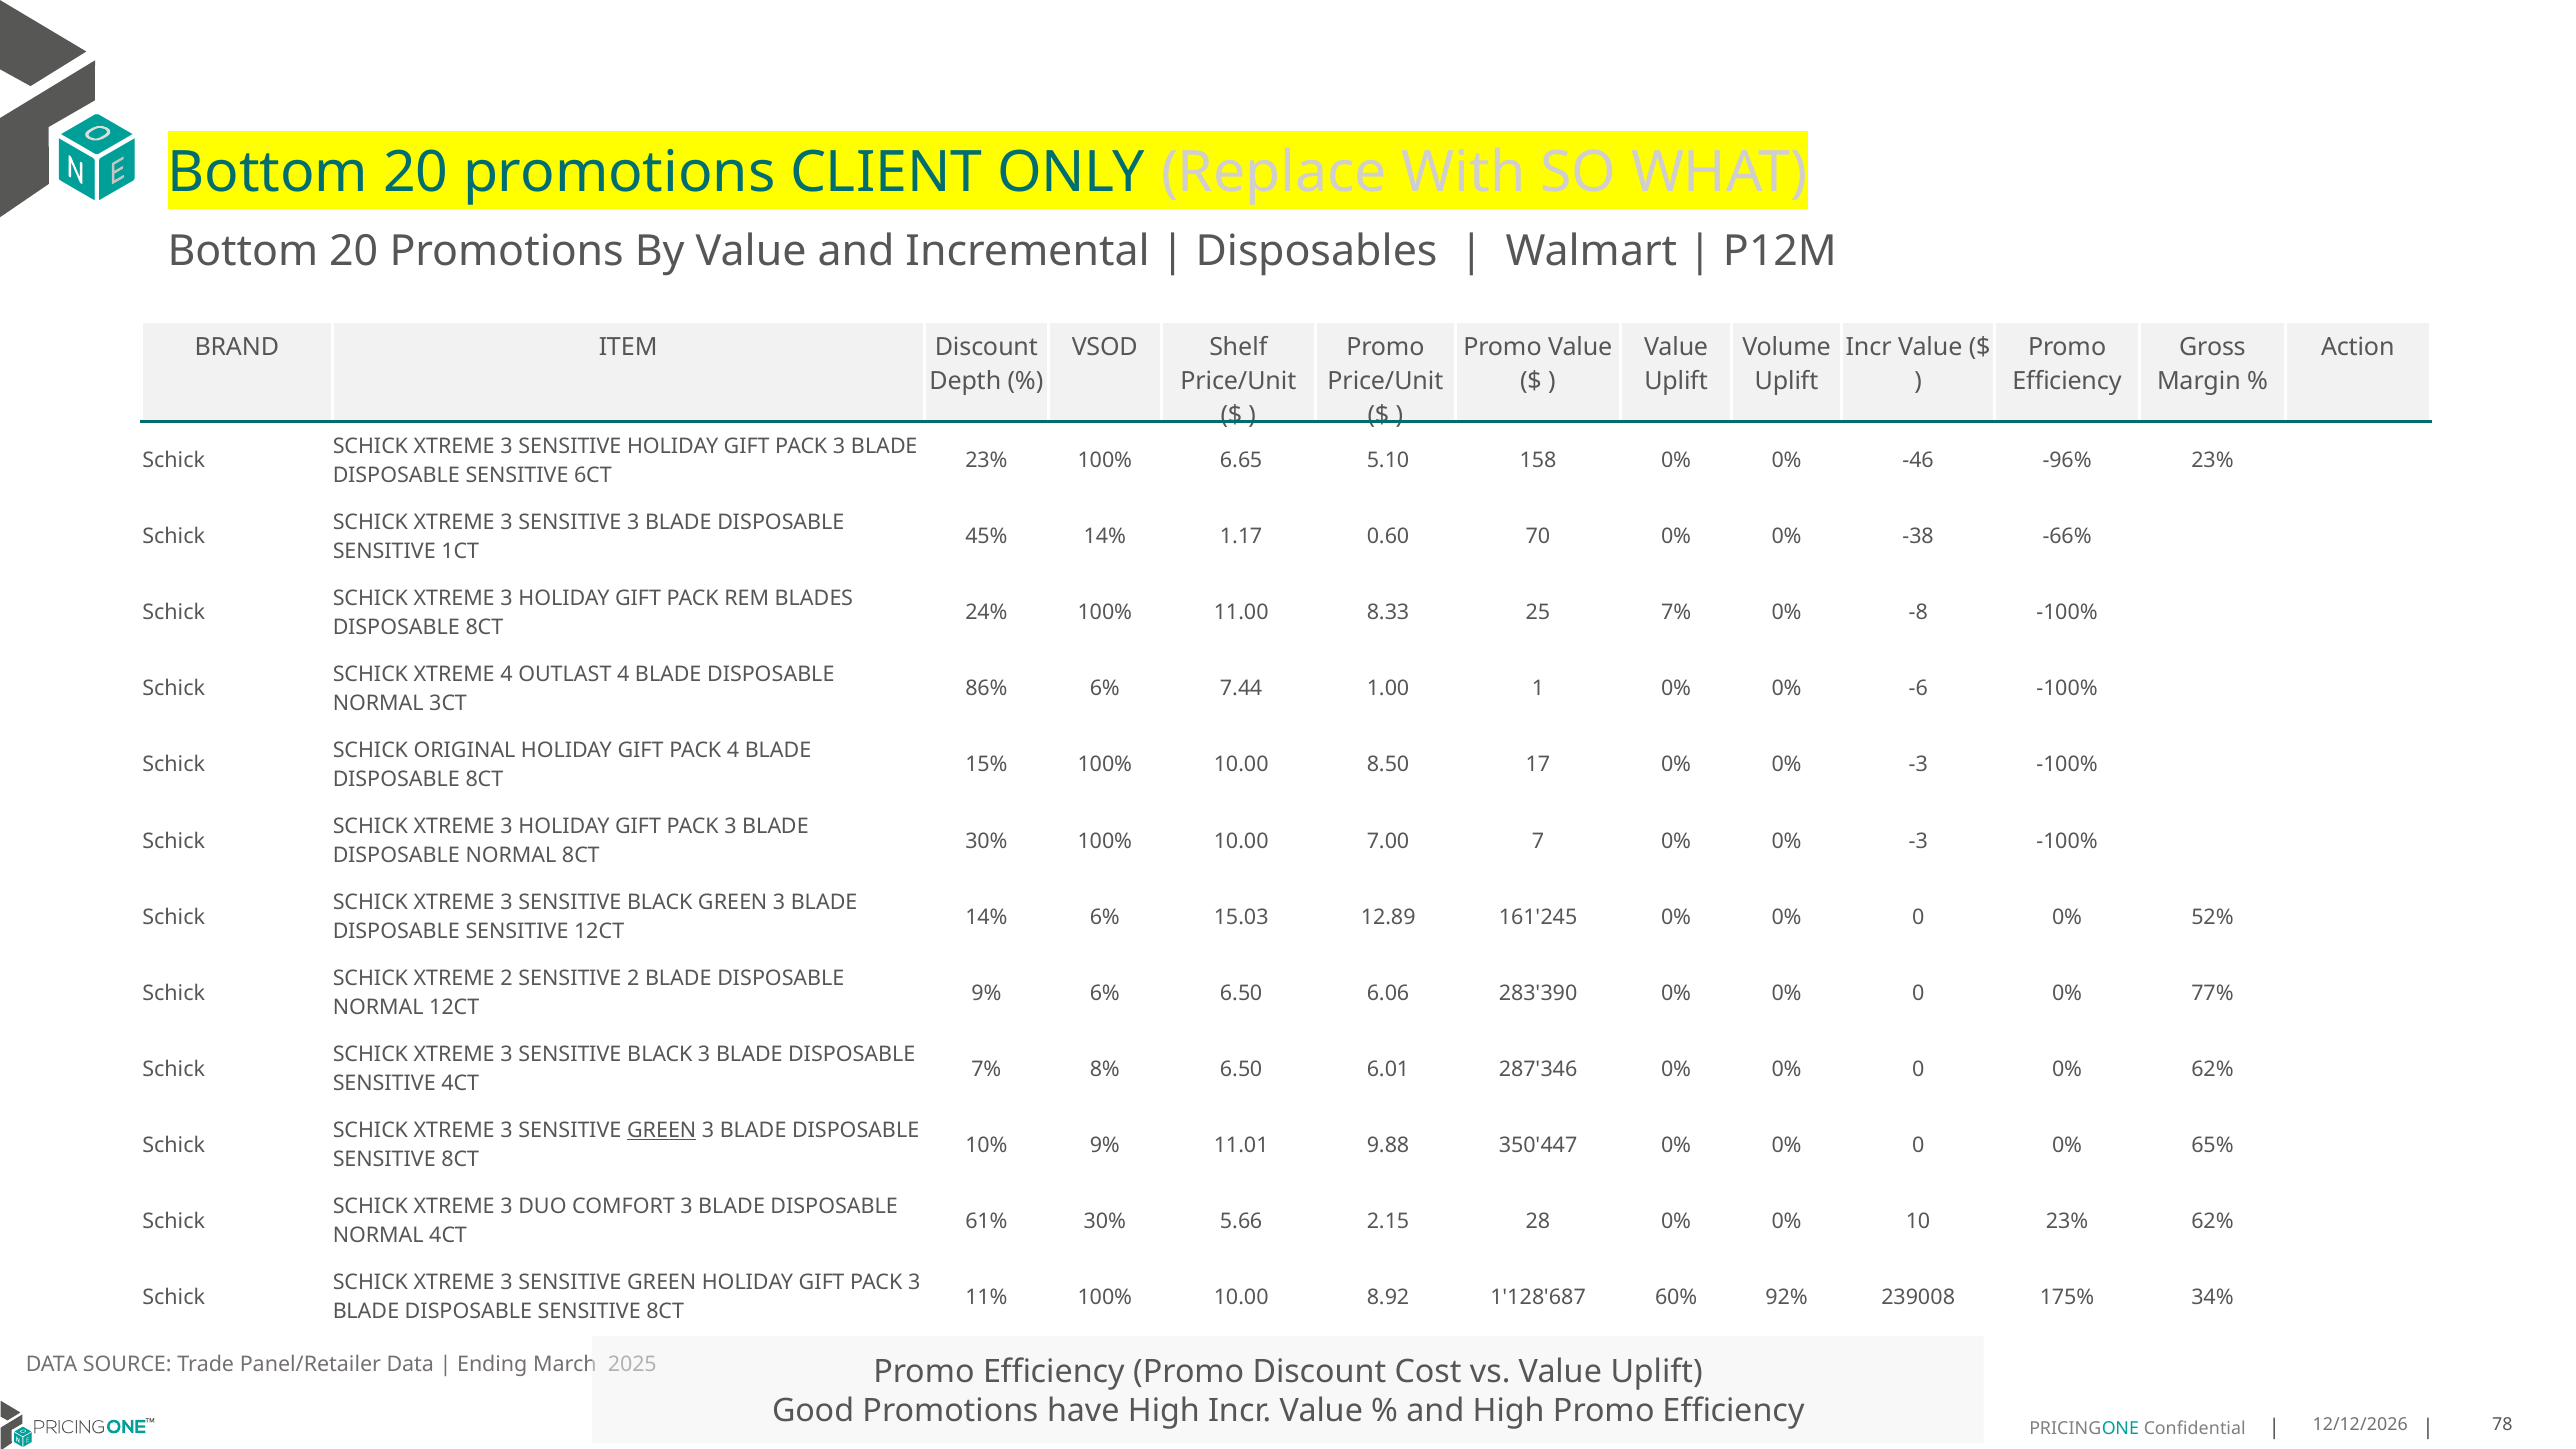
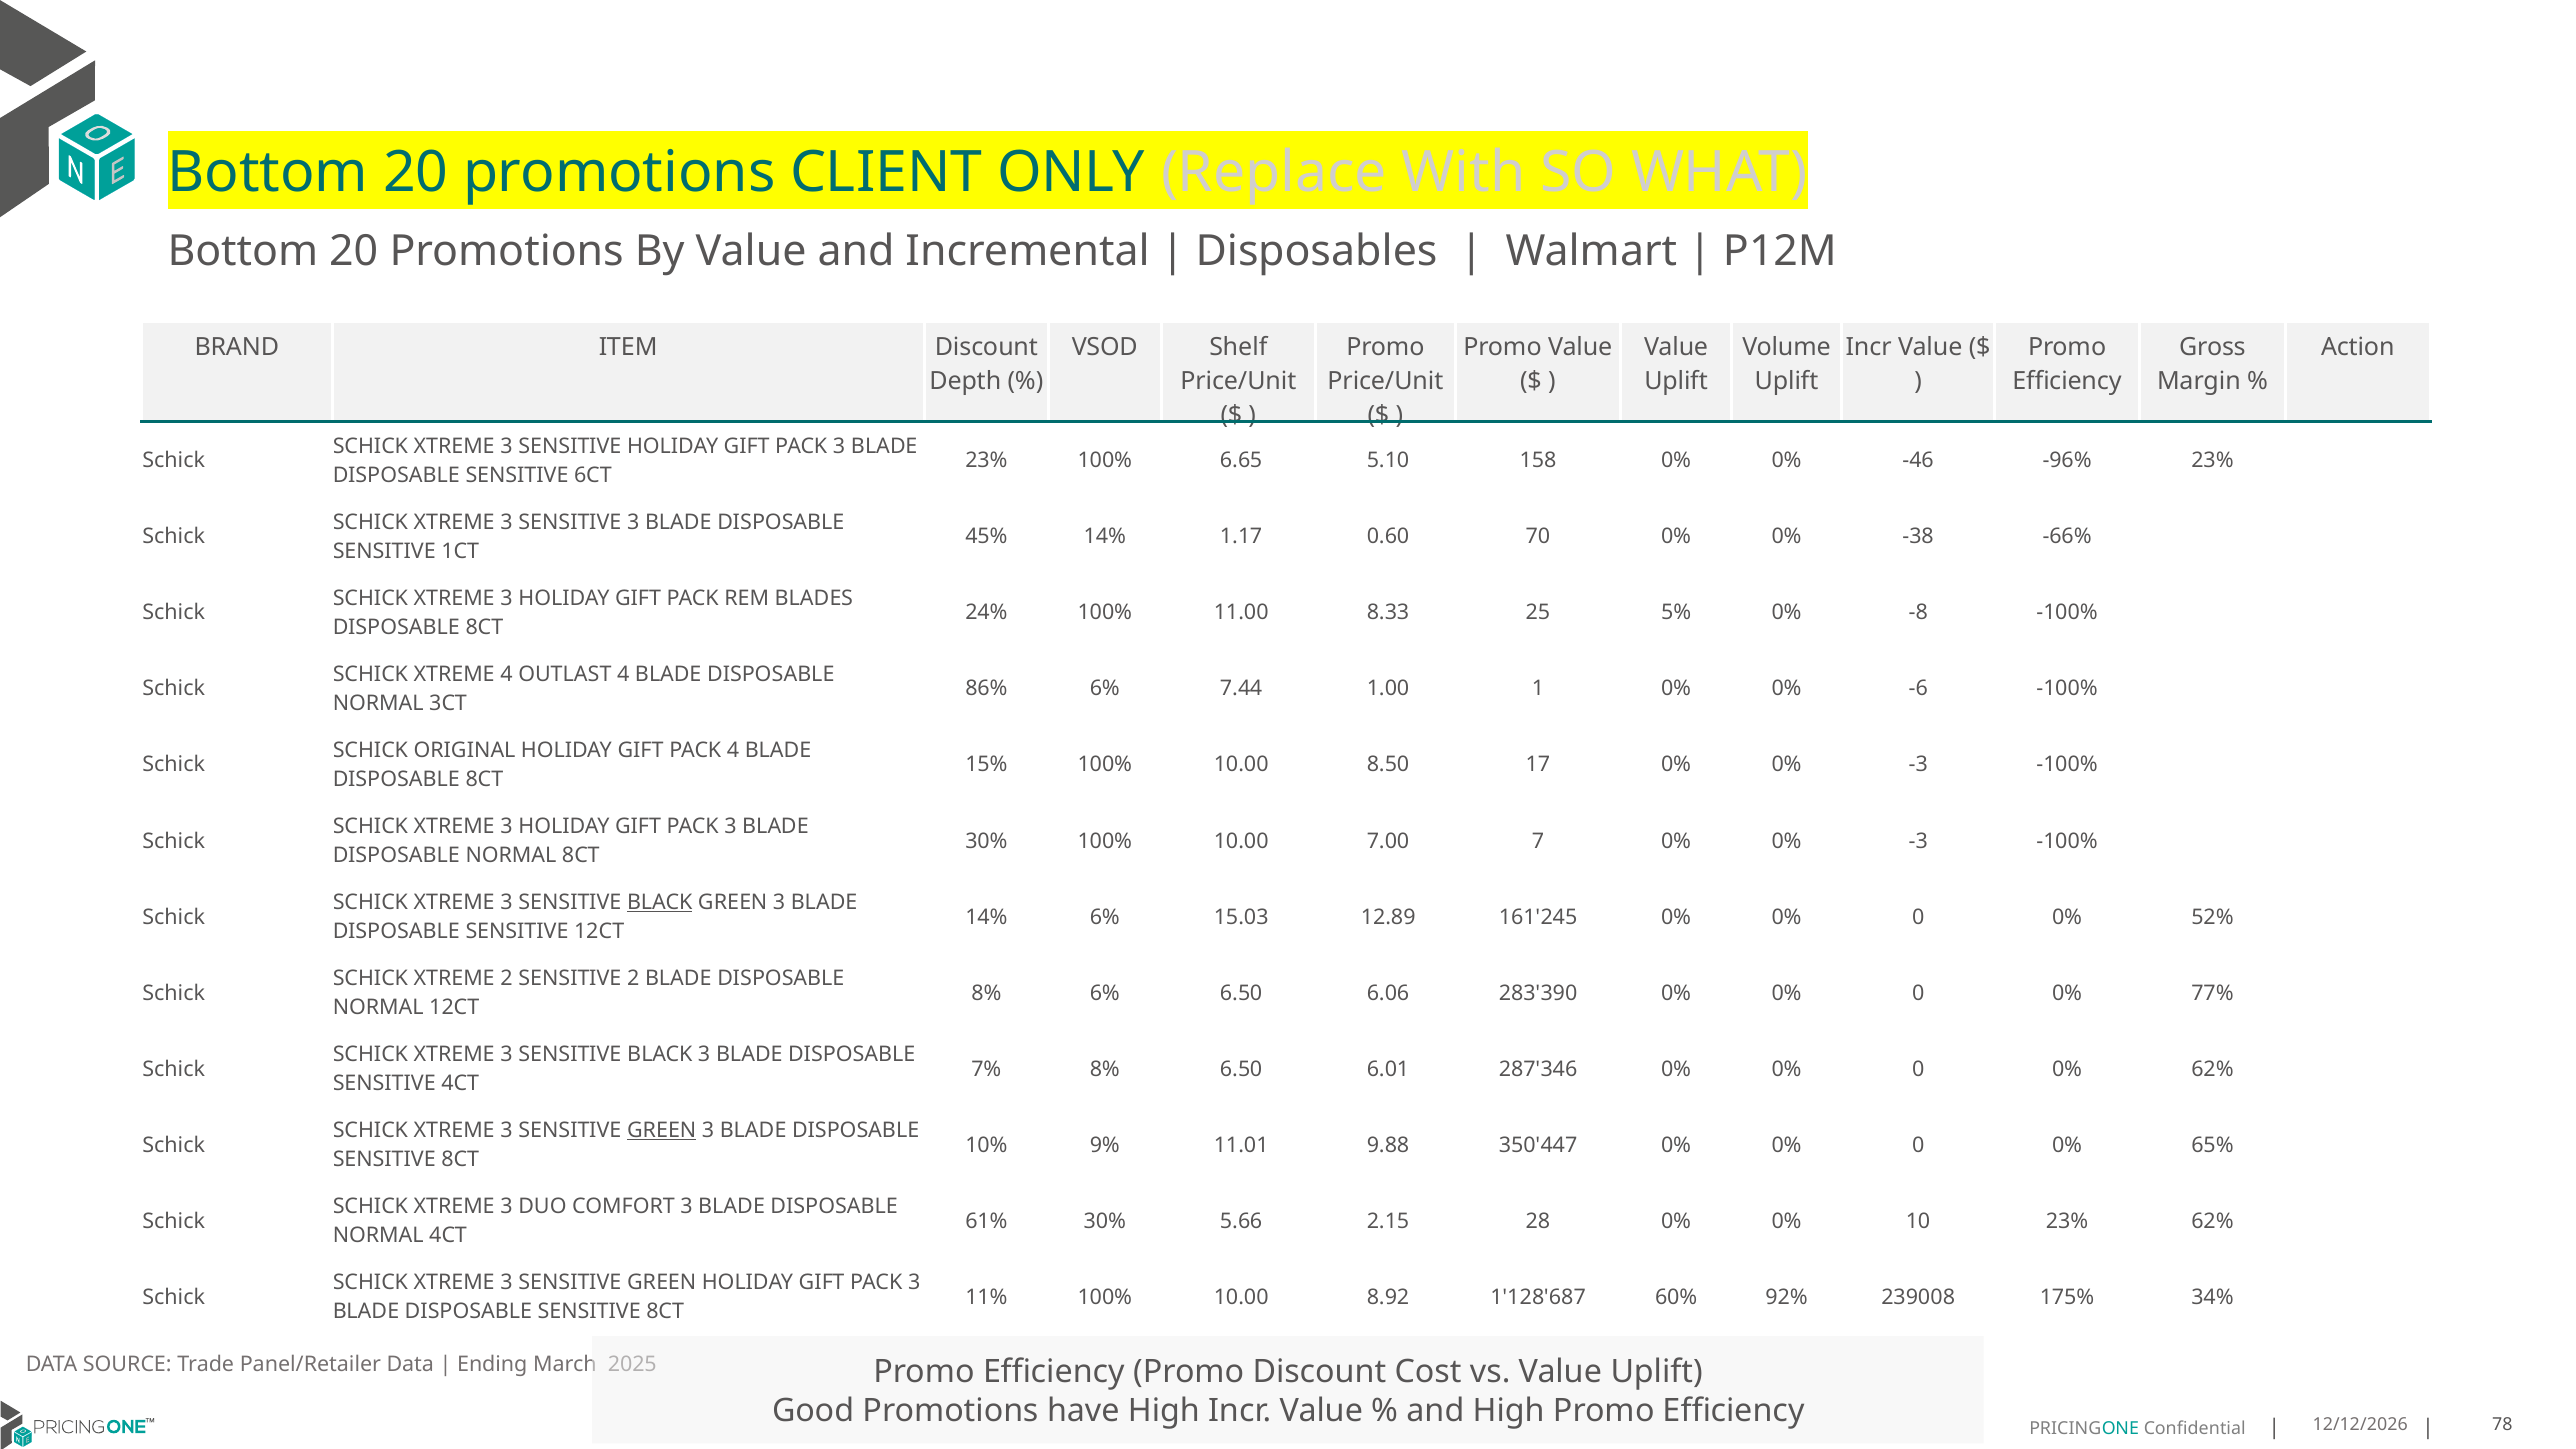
25 7%: 7% -> 5% (1676, 613)
BLACK underline: none -> present (660, 902)
9%: 9% -> 8% (986, 993)
